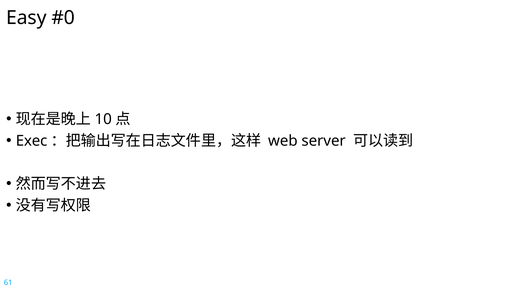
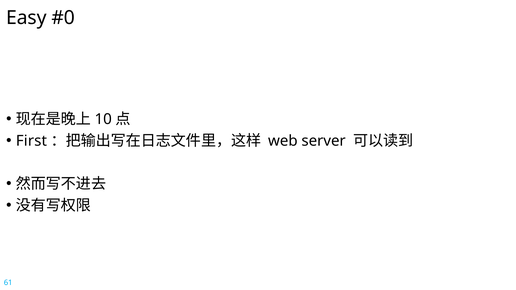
Exec: Exec -> First (31, 141)
